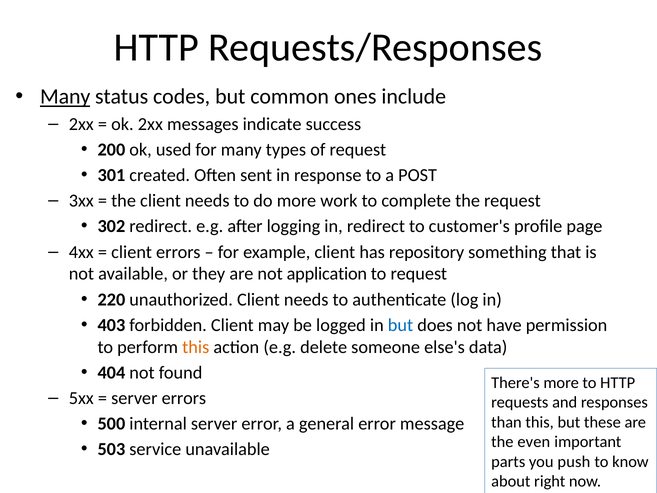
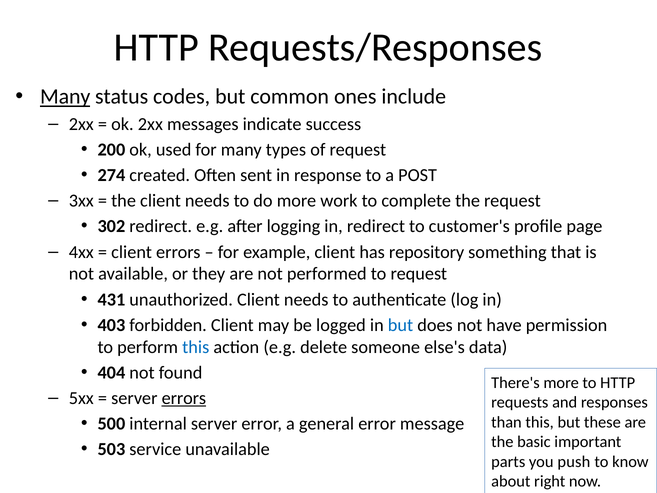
301: 301 -> 274 (111, 175)
application: application -> performed (327, 274)
220: 220 -> 431 (111, 299)
this colour: orange -> blue (196, 347)
errors underline: none -> present (184, 398)
even: even -> basic (534, 442)
